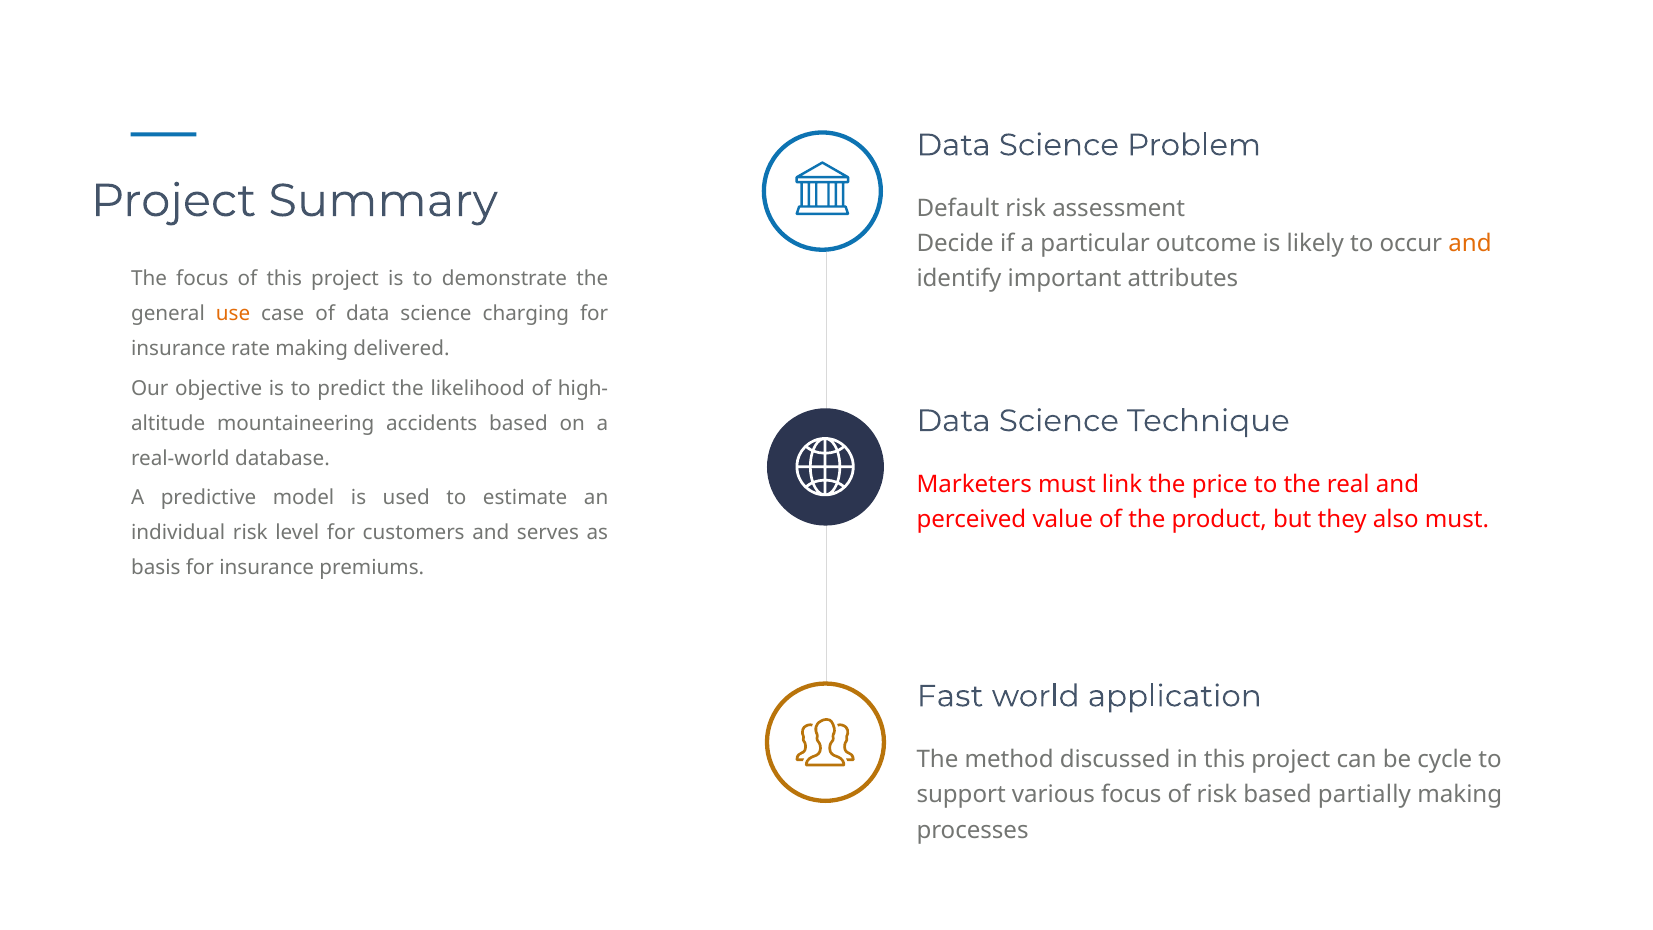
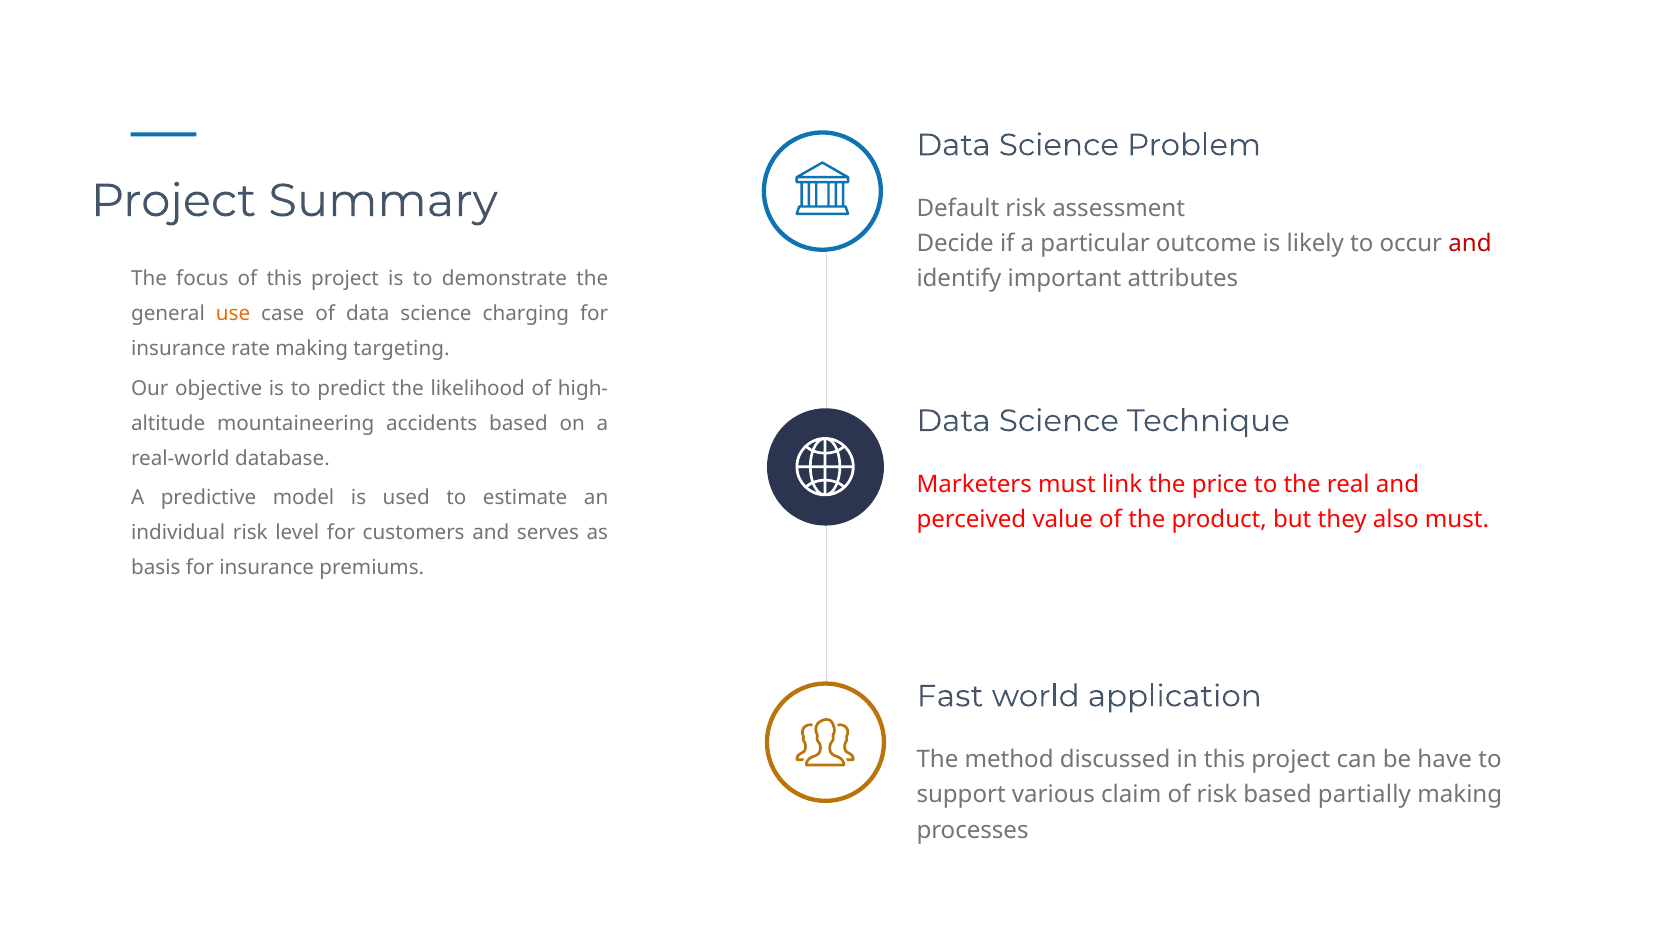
and colour: orange -> red (1470, 244)
delivered: delivered -> targeting (402, 349)
cycle: cycle -> have (1445, 760)
various focus: focus -> claim (1131, 795)
